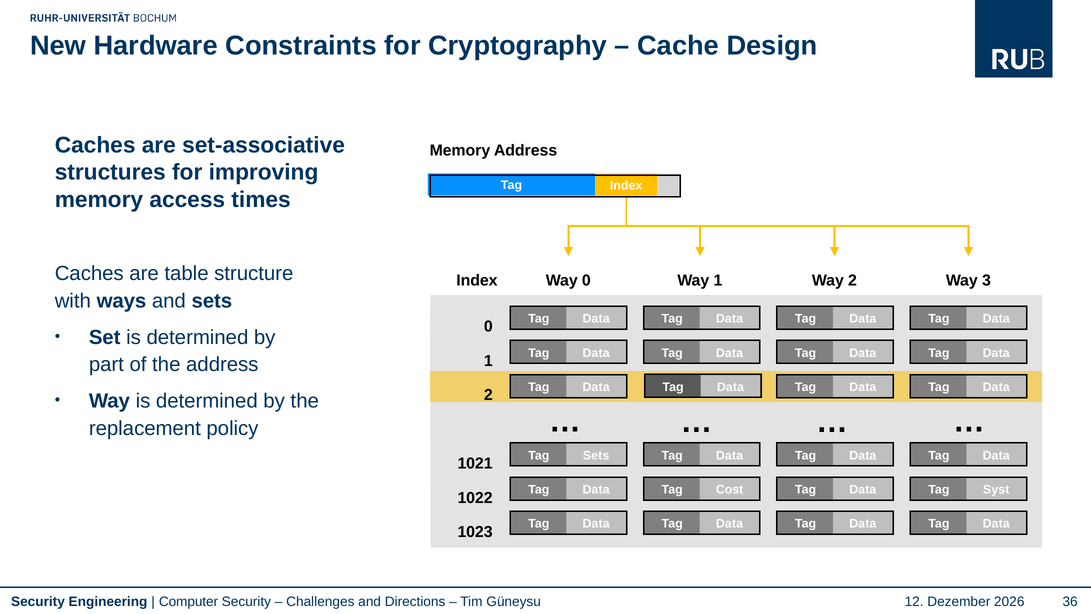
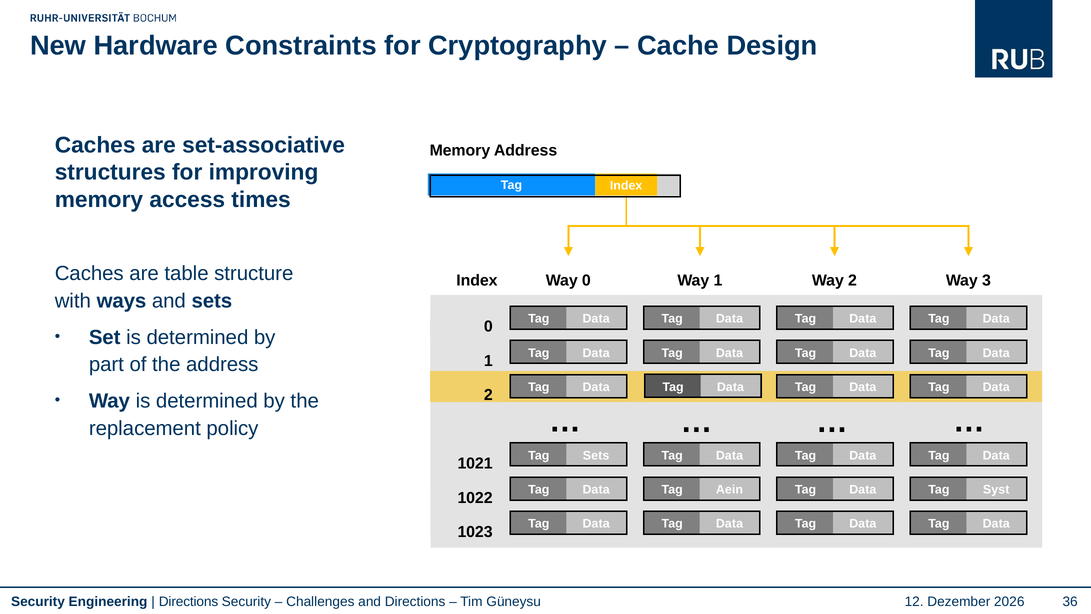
Cost: Cost -> Aein (729, 489)
Computer: Computer -> Directions (188, 602)
